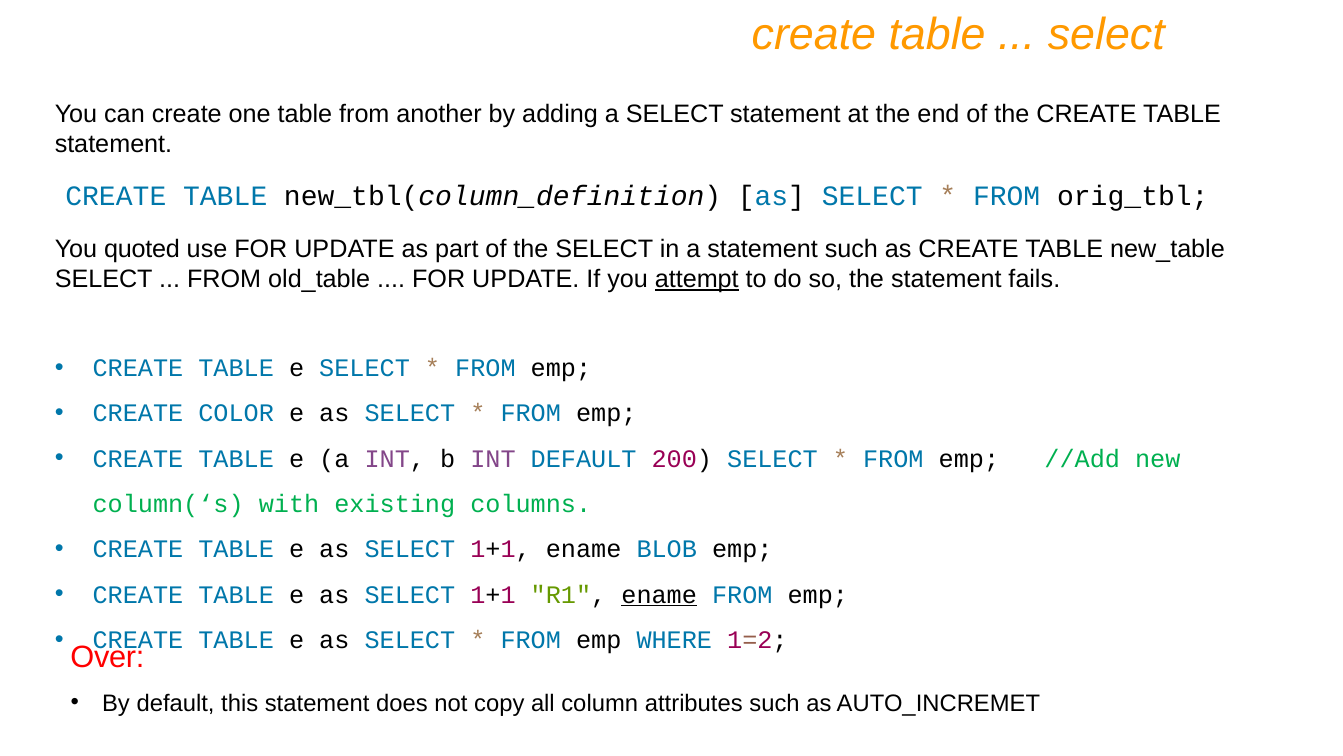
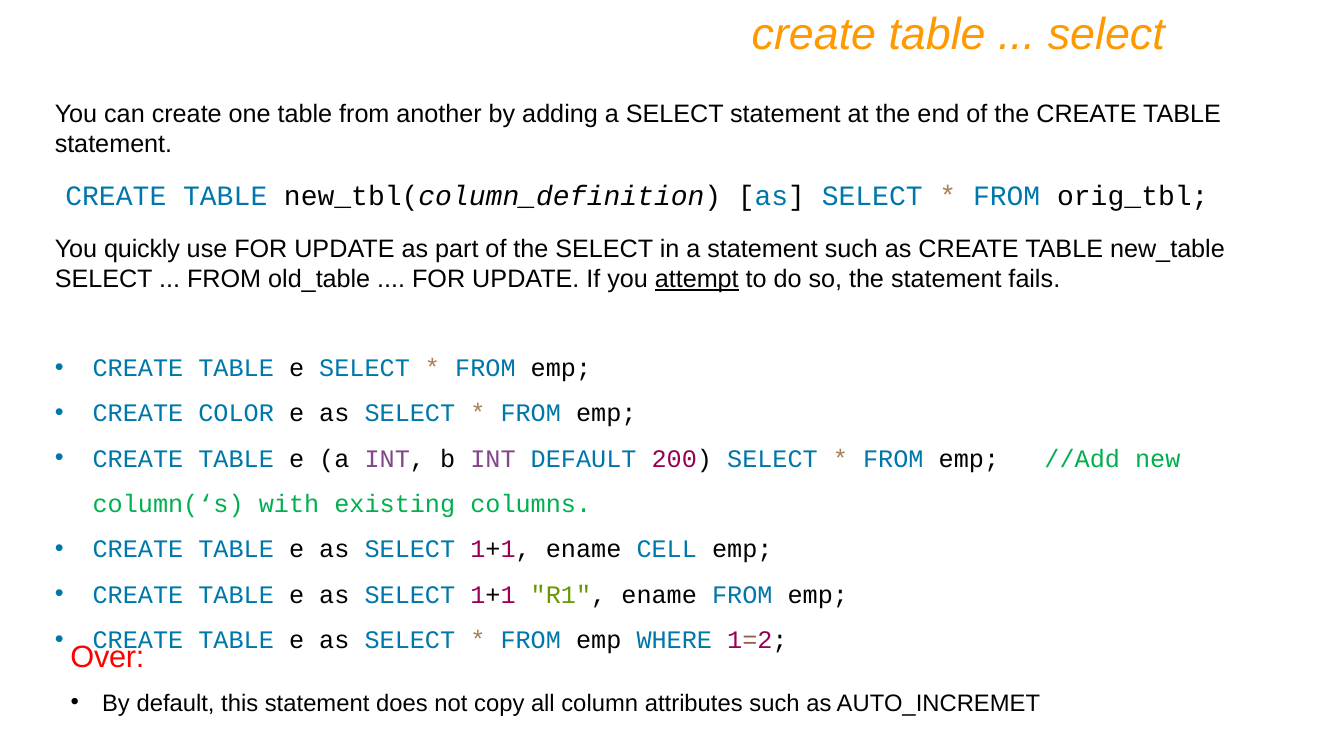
quoted: quoted -> quickly (142, 249)
BLOB: BLOB -> CELL (667, 549)
ename underline: present -> none (659, 594)
